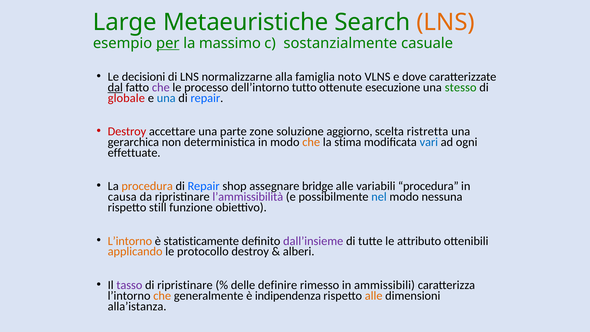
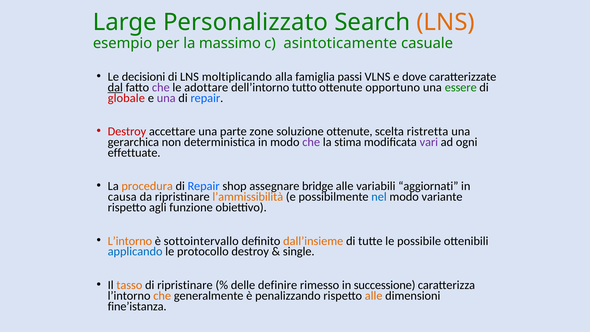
Metaeuristiche: Metaeuristiche -> Personalizzato (246, 22)
per underline: present -> none (168, 43)
sostanzialmente: sostanzialmente -> asintoticamente (340, 43)
normalizzarne: normalizzarne -> moltiplicando (237, 77)
noto: noto -> passi (350, 77)
processo: processo -> adottare (206, 87)
esecuzione: esecuzione -> opportuno (393, 87)
stesso: stesso -> essere (461, 87)
una colour: blue -> purple (166, 98)
soluzione aggiorno: aggiorno -> ottenute (349, 131)
che colour: orange -> purple (311, 142)
vari colour: blue -> purple (429, 142)
variabili procedura: procedura -> aggiornati (428, 186)
l’ammissibilità colour: purple -> orange (248, 197)
nessuna: nessuna -> variante (442, 197)
still: still -> agli (158, 207)
statisticamente: statisticamente -> sottointervallo (201, 241)
dall’insieme colour: purple -> orange (313, 241)
attributo: attributo -> possibile (419, 241)
applicando colour: orange -> blue (135, 252)
alberi: alberi -> single (299, 252)
tasso colour: purple -> orange (129, 285)
ammissibili: ammissibili -> successione (385, 285)
indipendenza: indipendenza -> penalizzando (288, 296)
alla’istanza: alla’istanza -> fine’istanza (137, 306)
